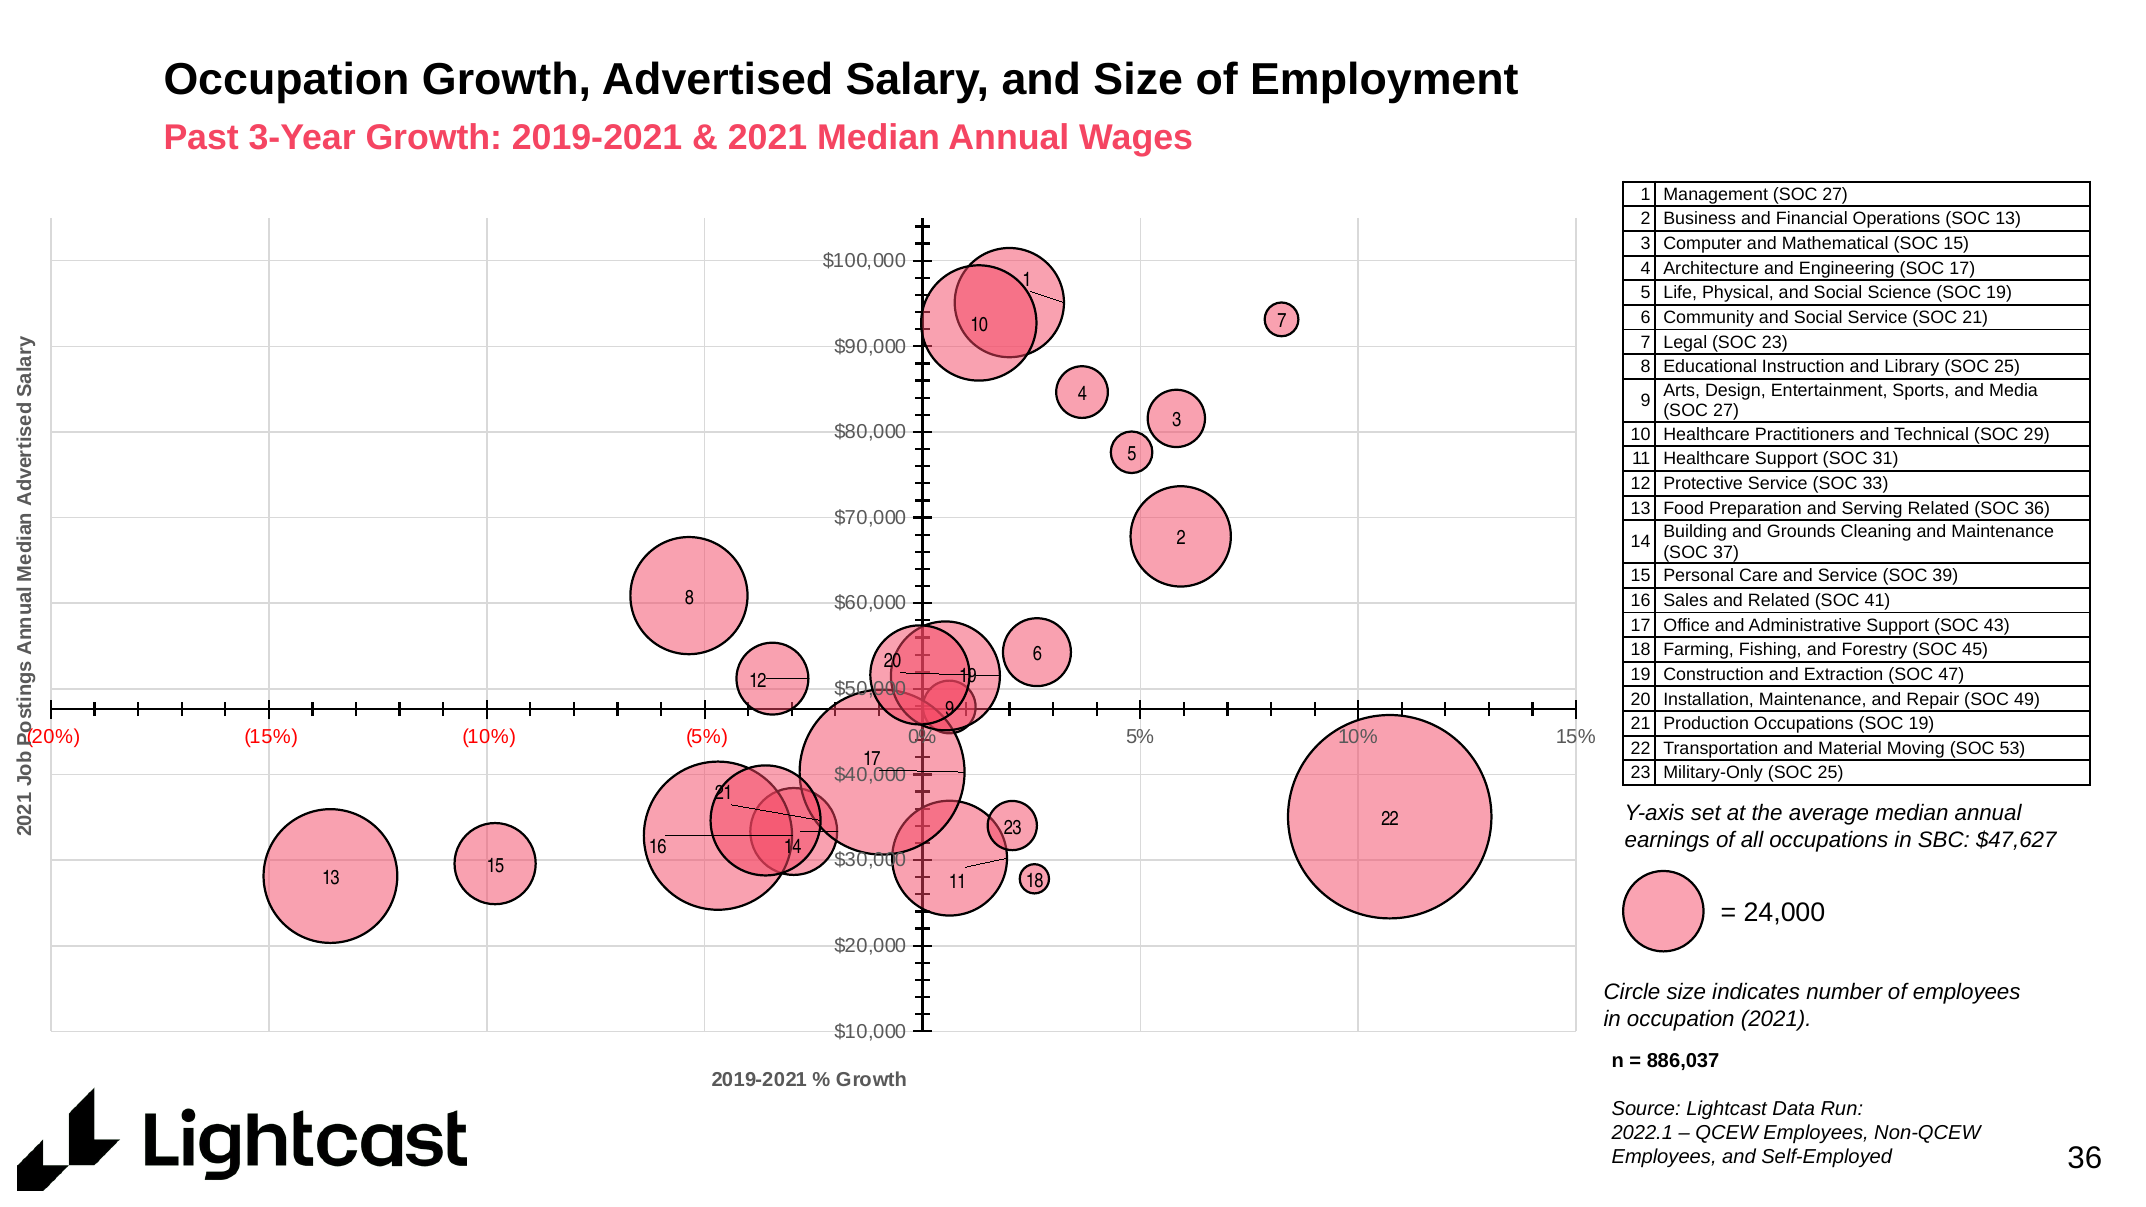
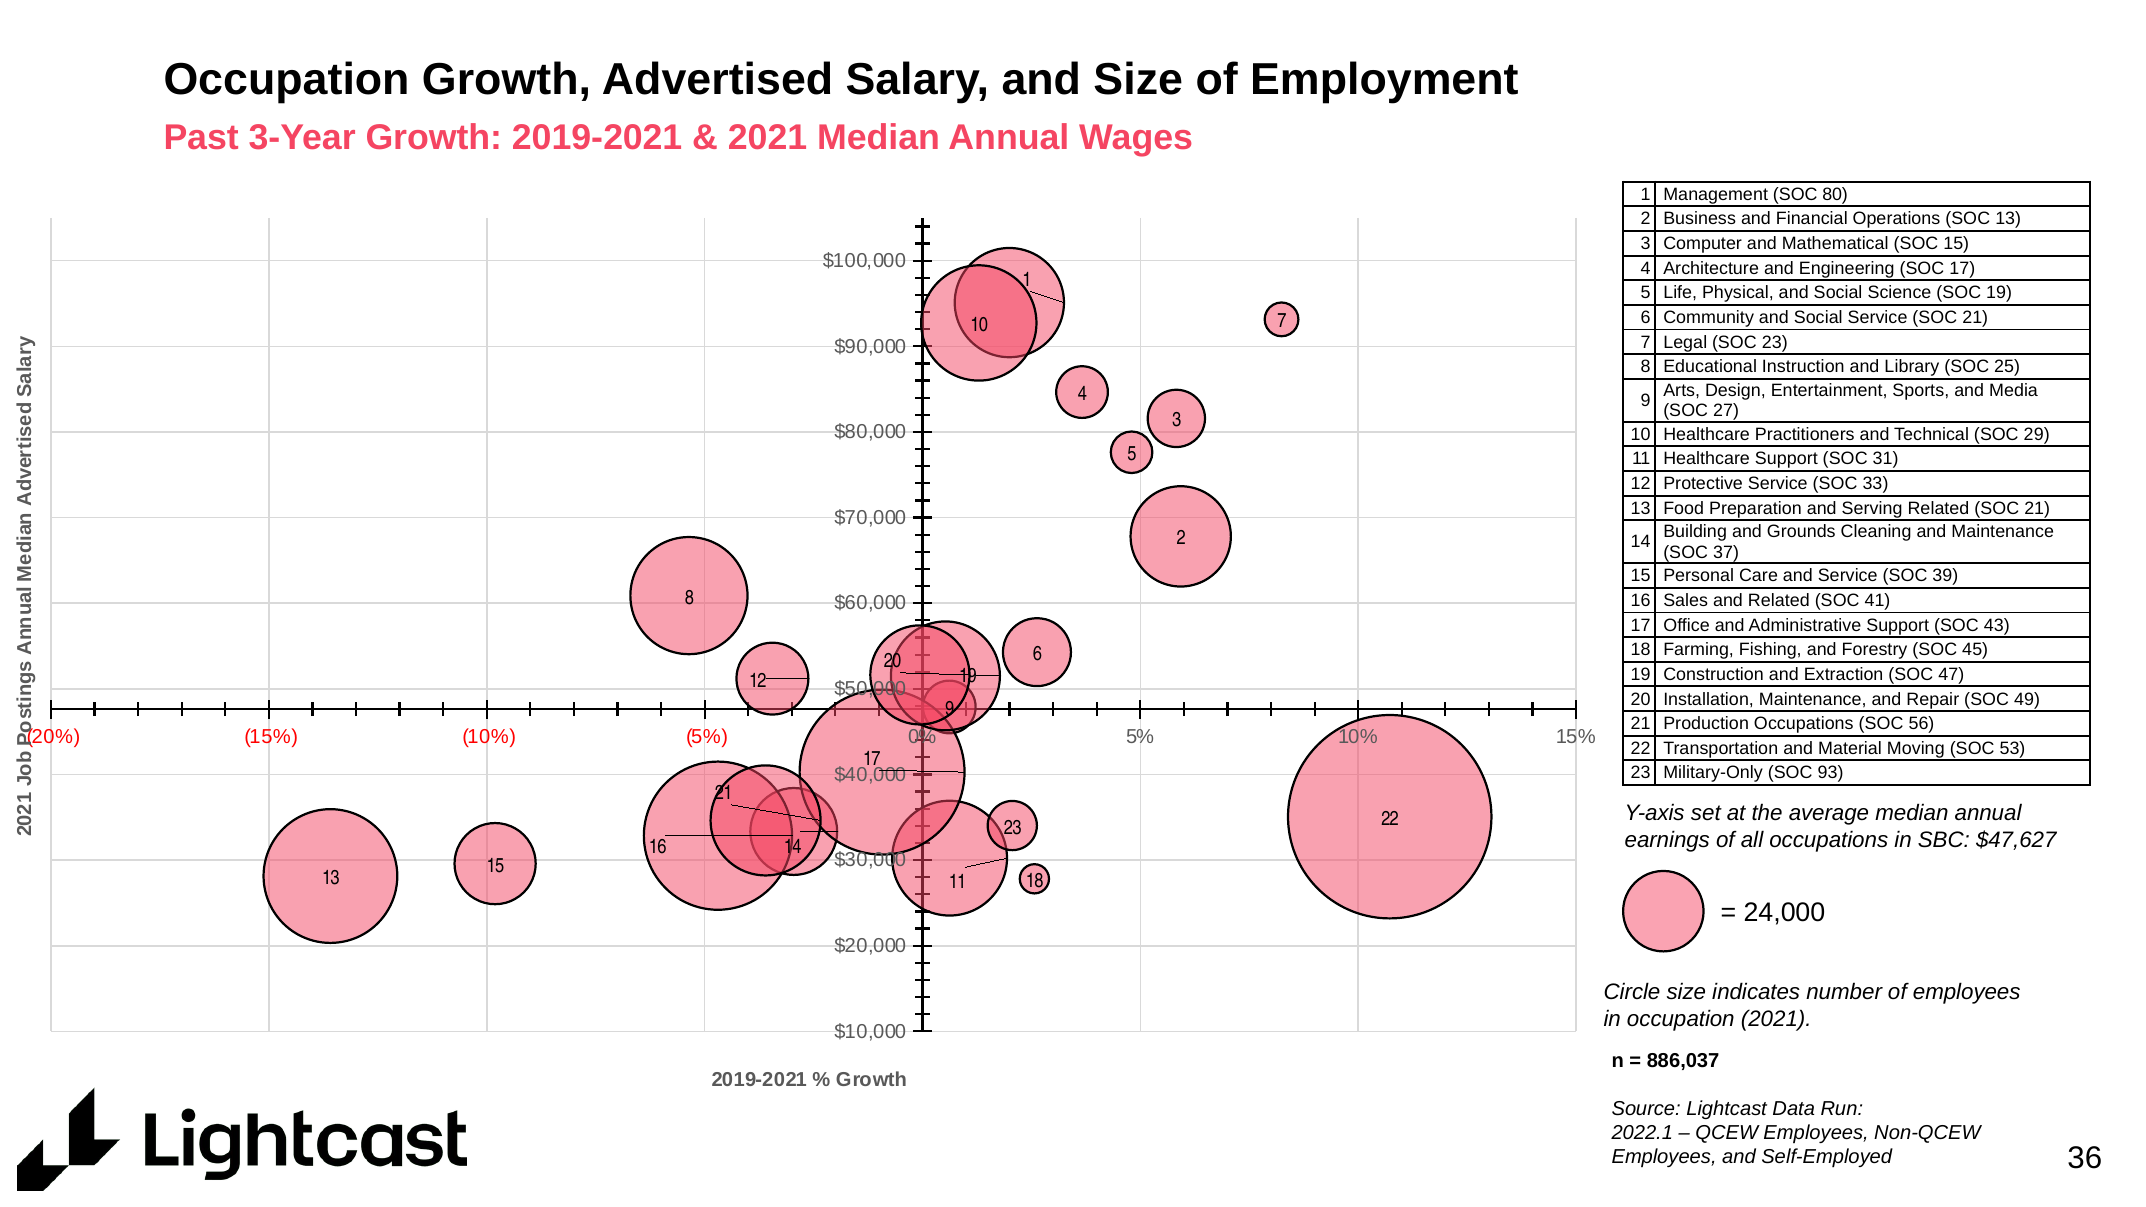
Management SOC 27: 27 -> 80 (1835, 194)
Related SOC 36: 36 -> 21 (2037, 508)
Occupations SOC 19: 19 -> 56 (1922, 724)
Military-Only SOC 25: 25 -> 93 (1831, 773)
